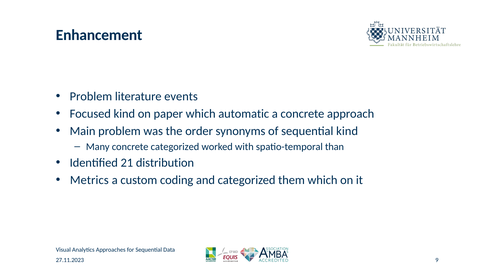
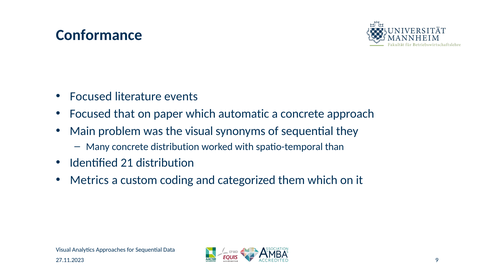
Enhancement: Enhancement -> Conformance (99, 35)
Problem: Problem -> Focused (91, 97)
Focused kind: kind -> that (124, 114)
the order: order -> visual (199, 131)
sequential kind: kind -> they (347, 131)
concrete categorized: categorized -> distribution (175, 147)
